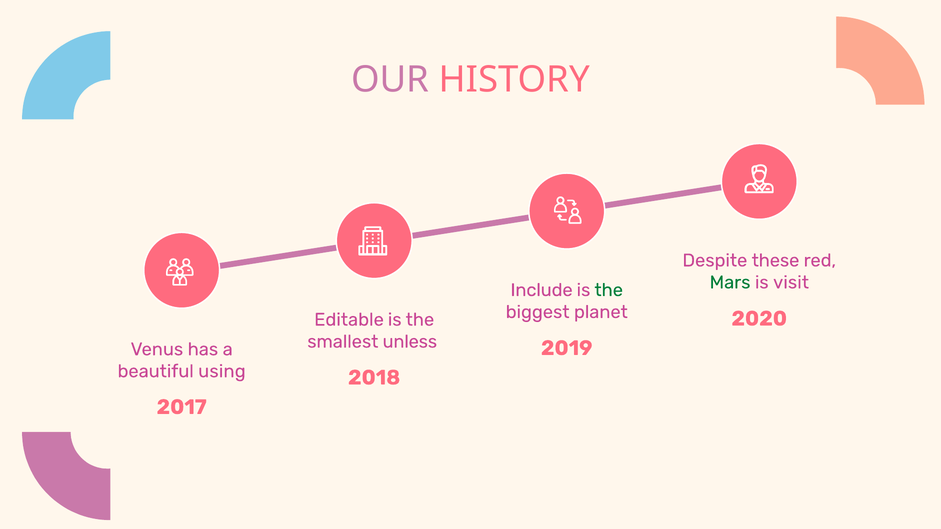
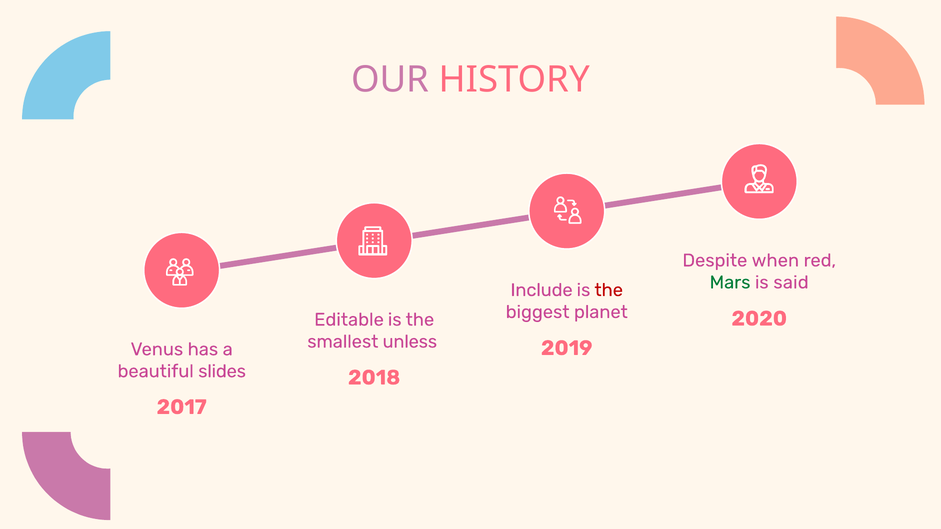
these: these -> when (775, 261)
visit: visit -> said (791, 283)
the colour: green -> red (609, 290)
using: using -> slides (222, 371)
